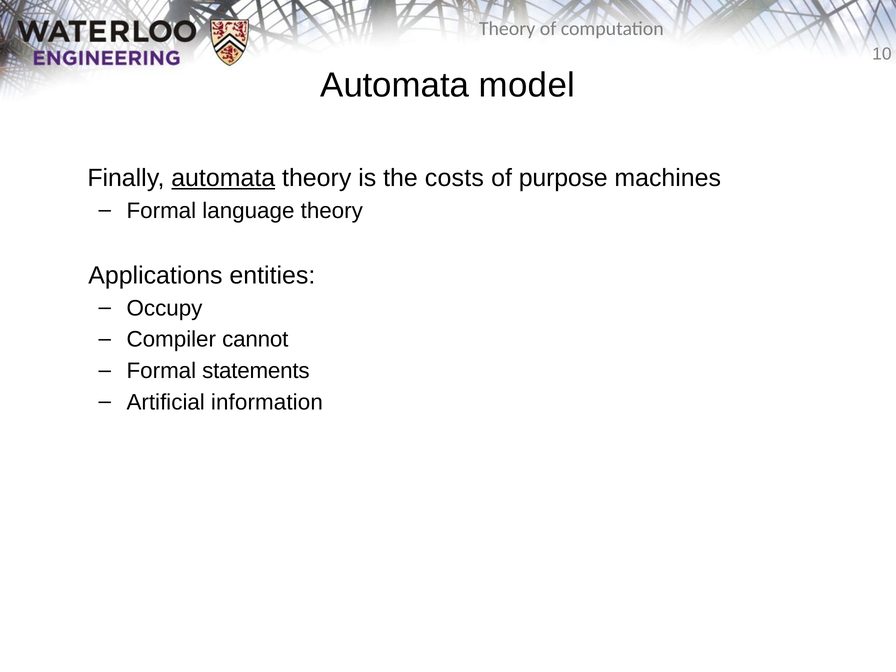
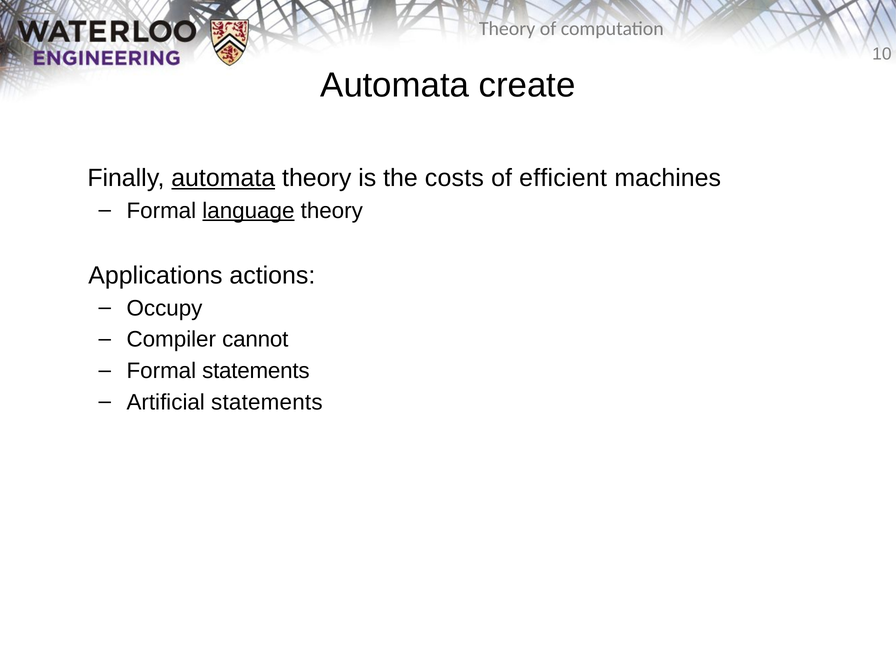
model: model -> create (527, 85)
purpose: purpose -> efficient (563, 178)
language underline: none -> present (248, 211)
entities: entities -> actions (272, 276)
Artificial information: information -> statements (267, 402)
